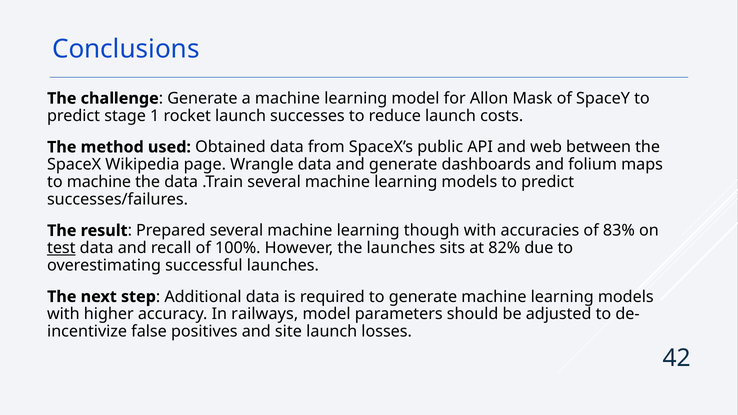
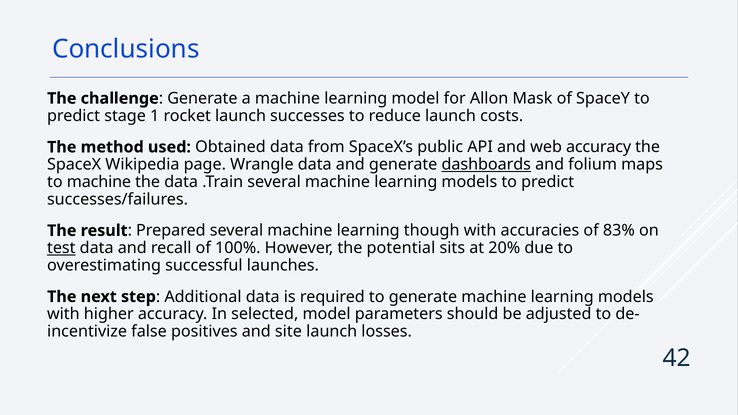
web between: between -> accuracy (599, 147)
dashboards underline: none -> present (486, 165)
the launches: launches -> potential (401, 248)
82%: 82% -> 20% (504, 248)
railways: railways -> selected (265, 314)
